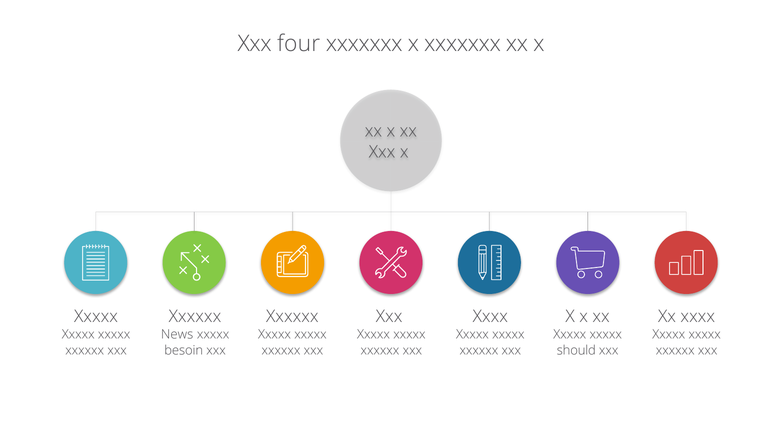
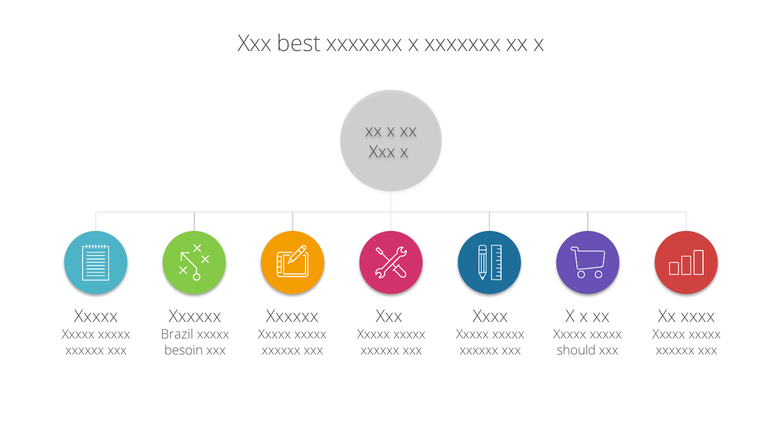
four: four -> best (299, 44)
News: News -> Brazil (177, 335)
